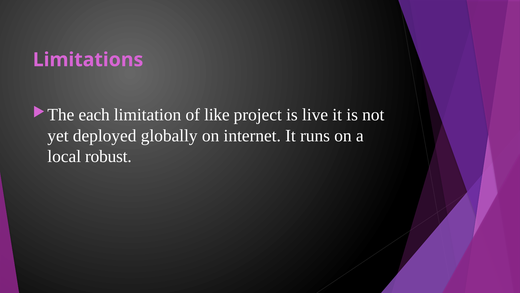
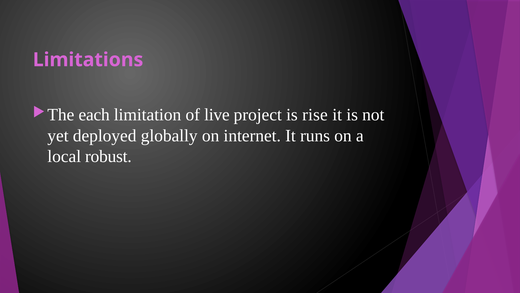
like: like -> live (217, 115)
live: live -> rise (315, 115)
